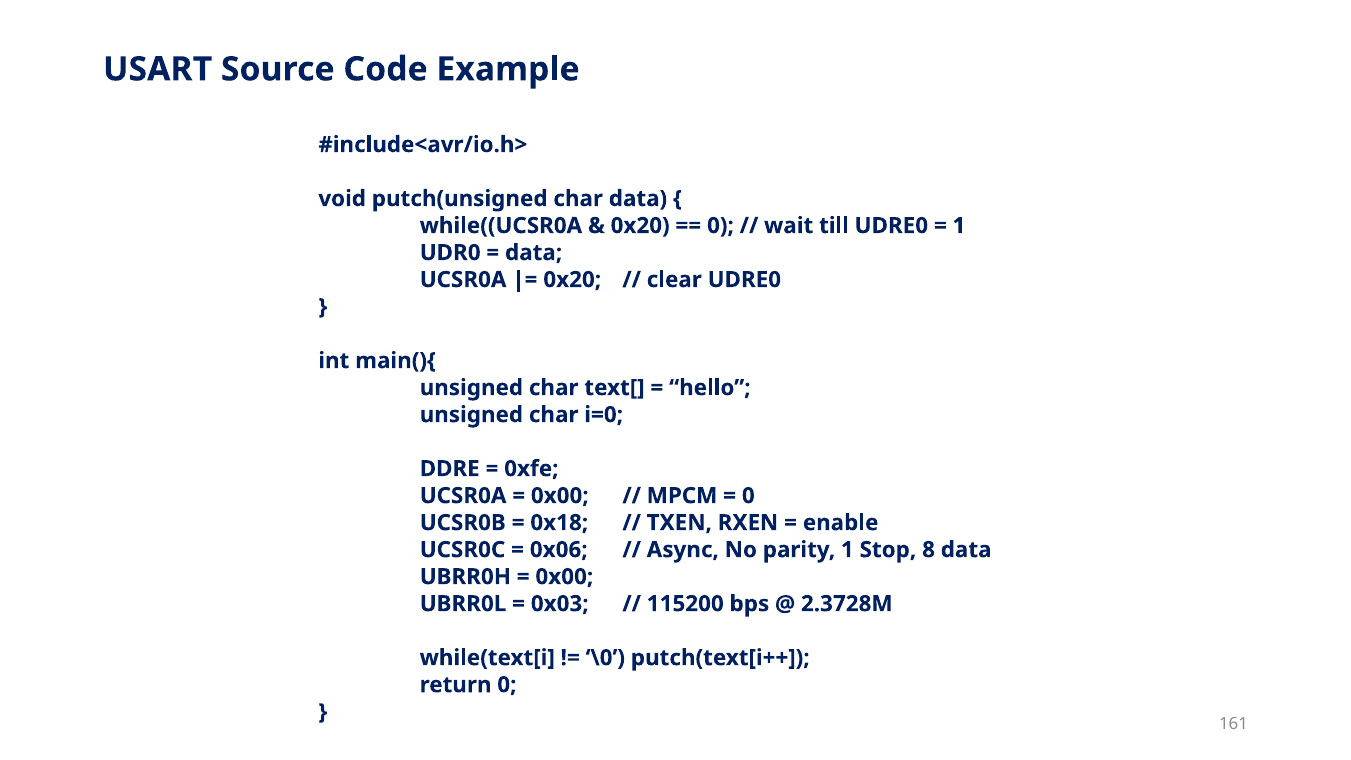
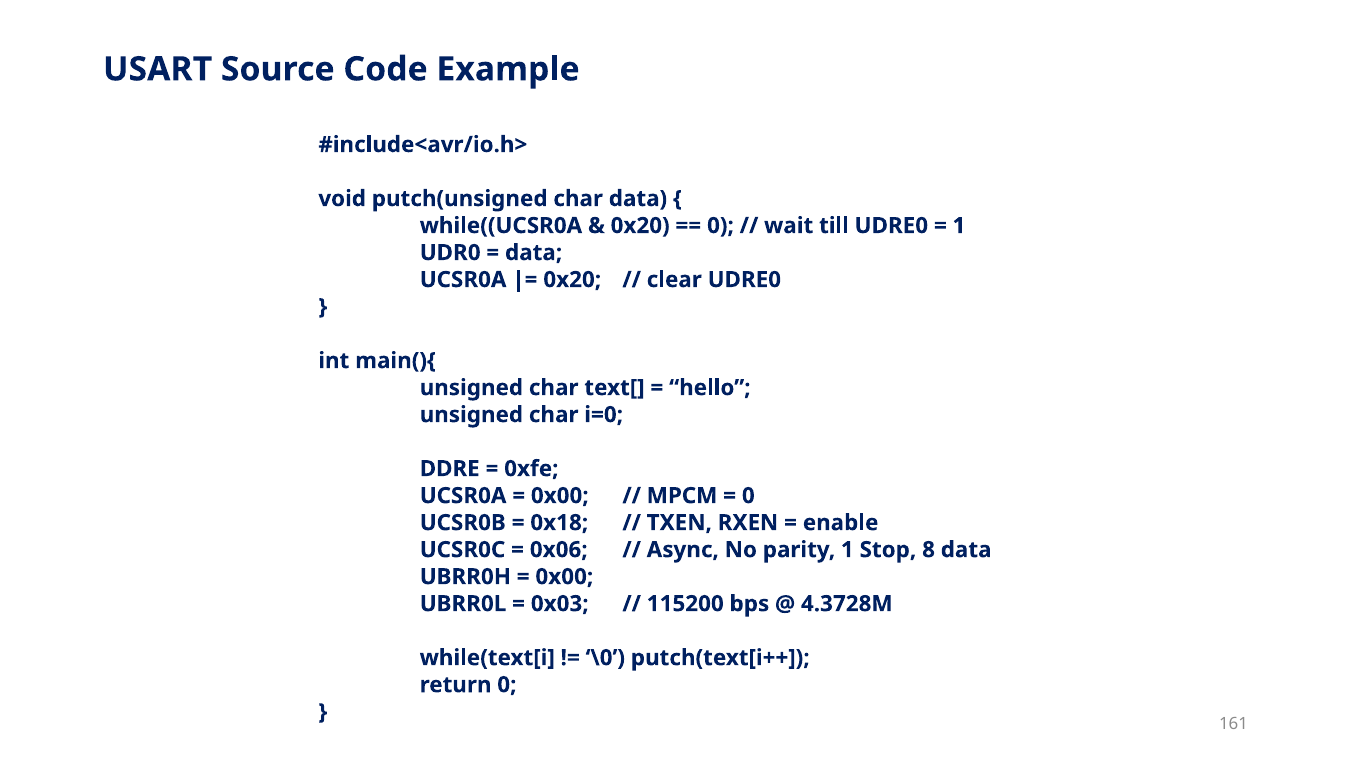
2.3728M: 2.3728M -> 4.3728M (847, 604)
